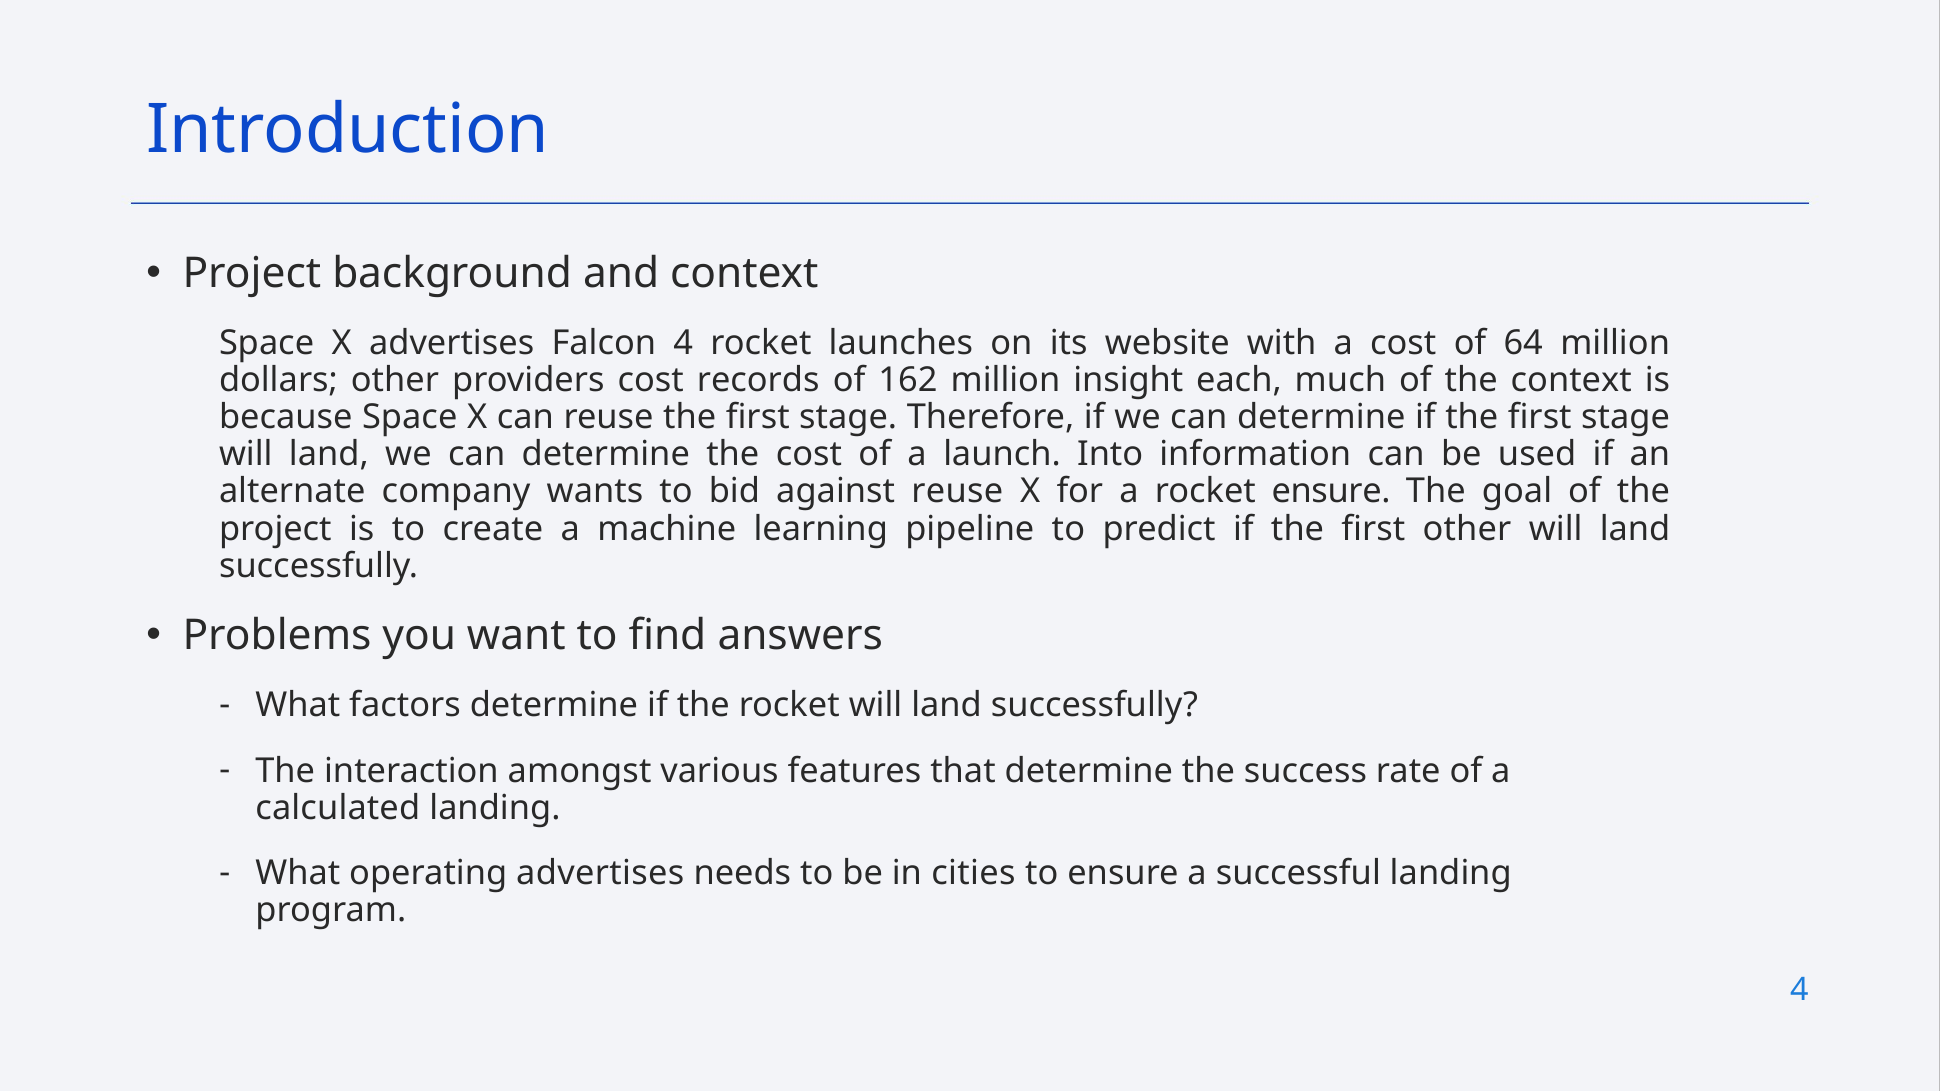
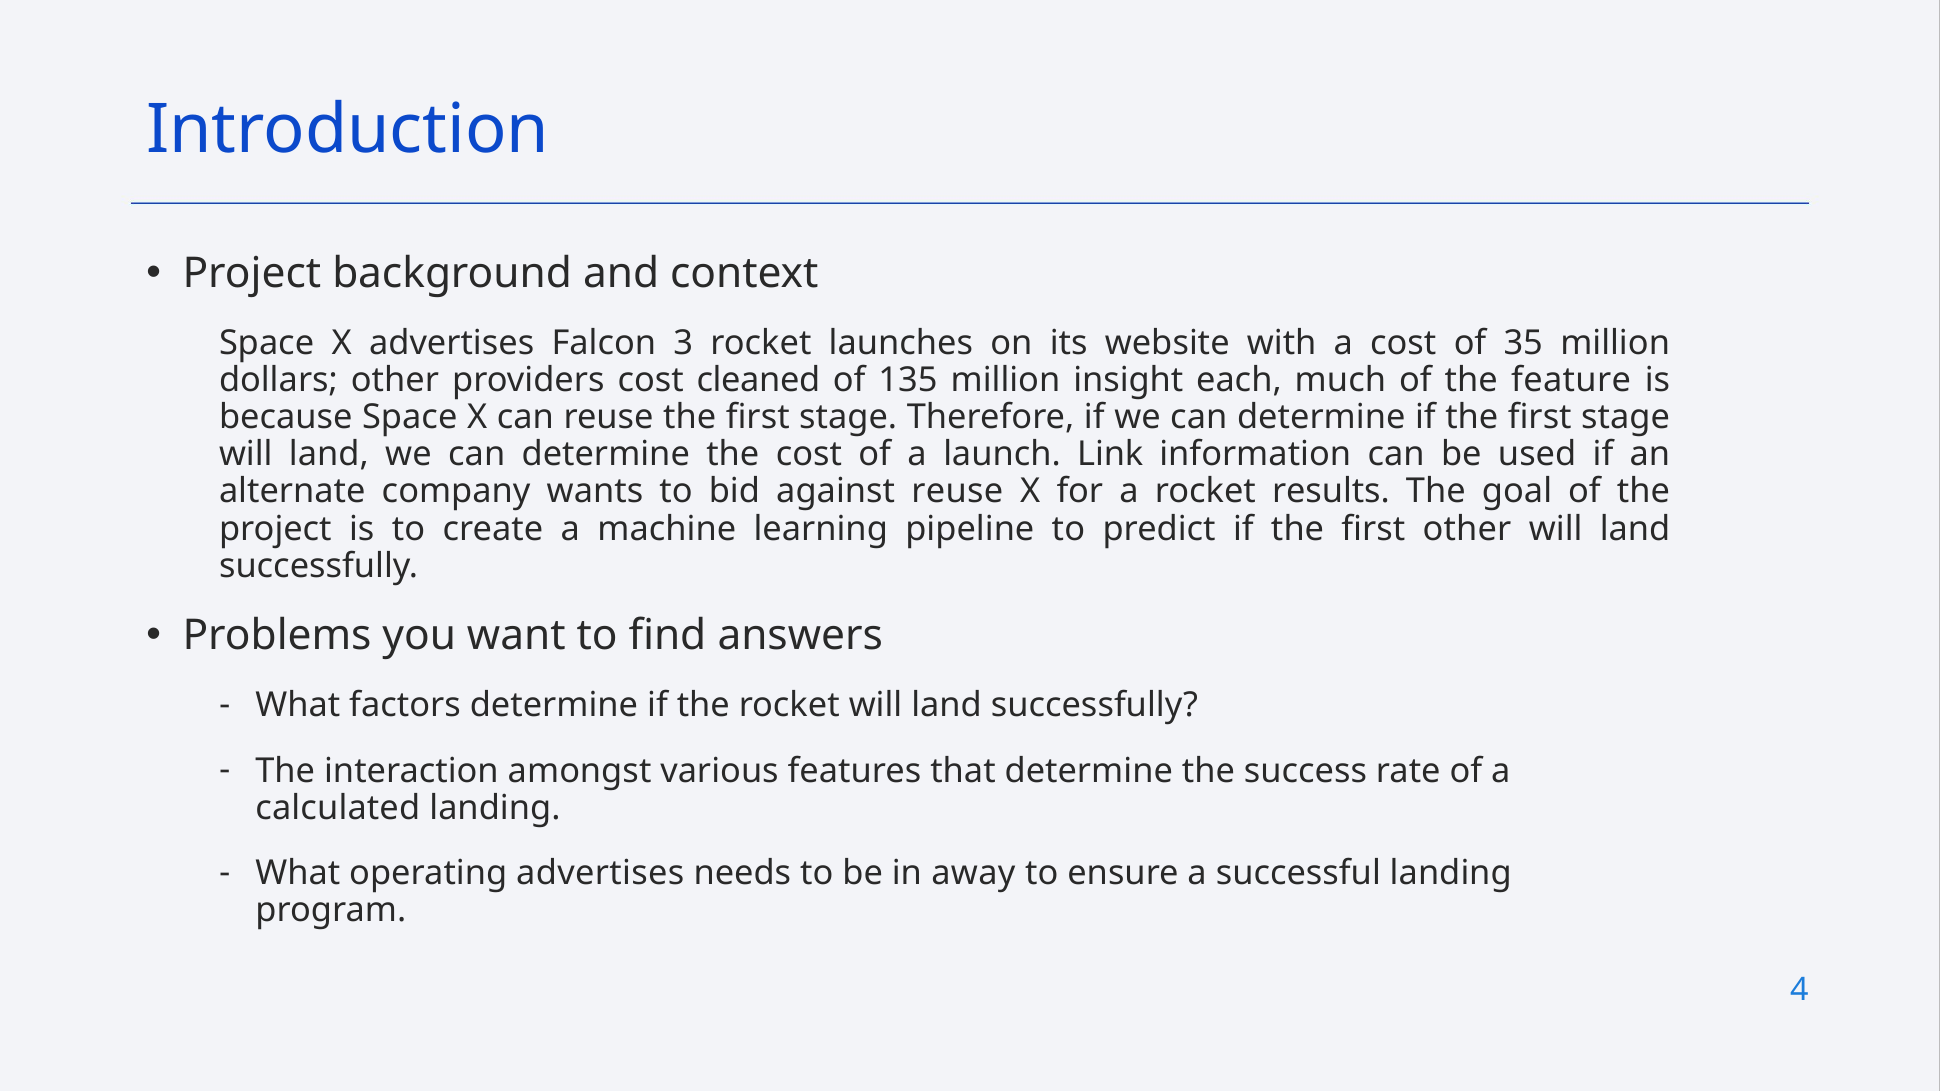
Falcon 4: 4 -> 3 (683, 343)
64: 64 -> 35 (1523, 343)
records: records -> cleaned (758, 380)
162: 162 -> 135 (908, 380)
the context: context -> feature (1571, 380)
Into: Into -> Link (1110, 455)
rocket ensure: ensure -> results (1331, 492)
cities: cities -> away (973, 873)
